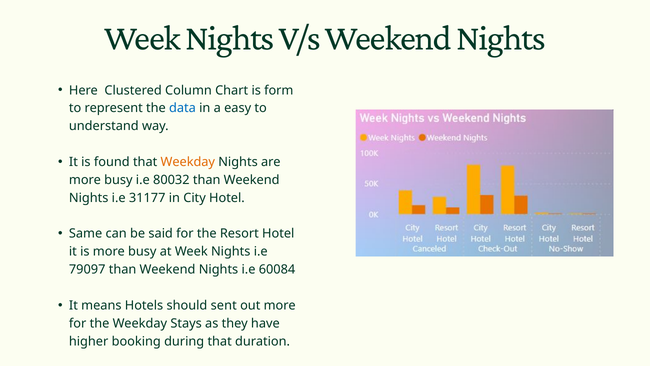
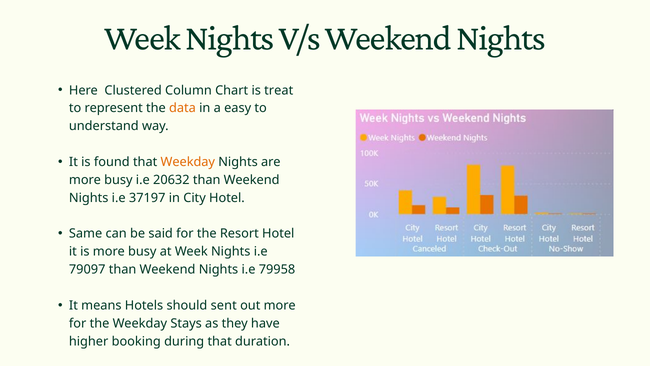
form: form -> treat (279, 90)
data colour: blue -> orange (182, 108)
80032: 80032 -> 20632 (171, 180)
31177: 31177 -> 37197 (147, 198)
60084: 60084 -> 79958 (277, 269)
